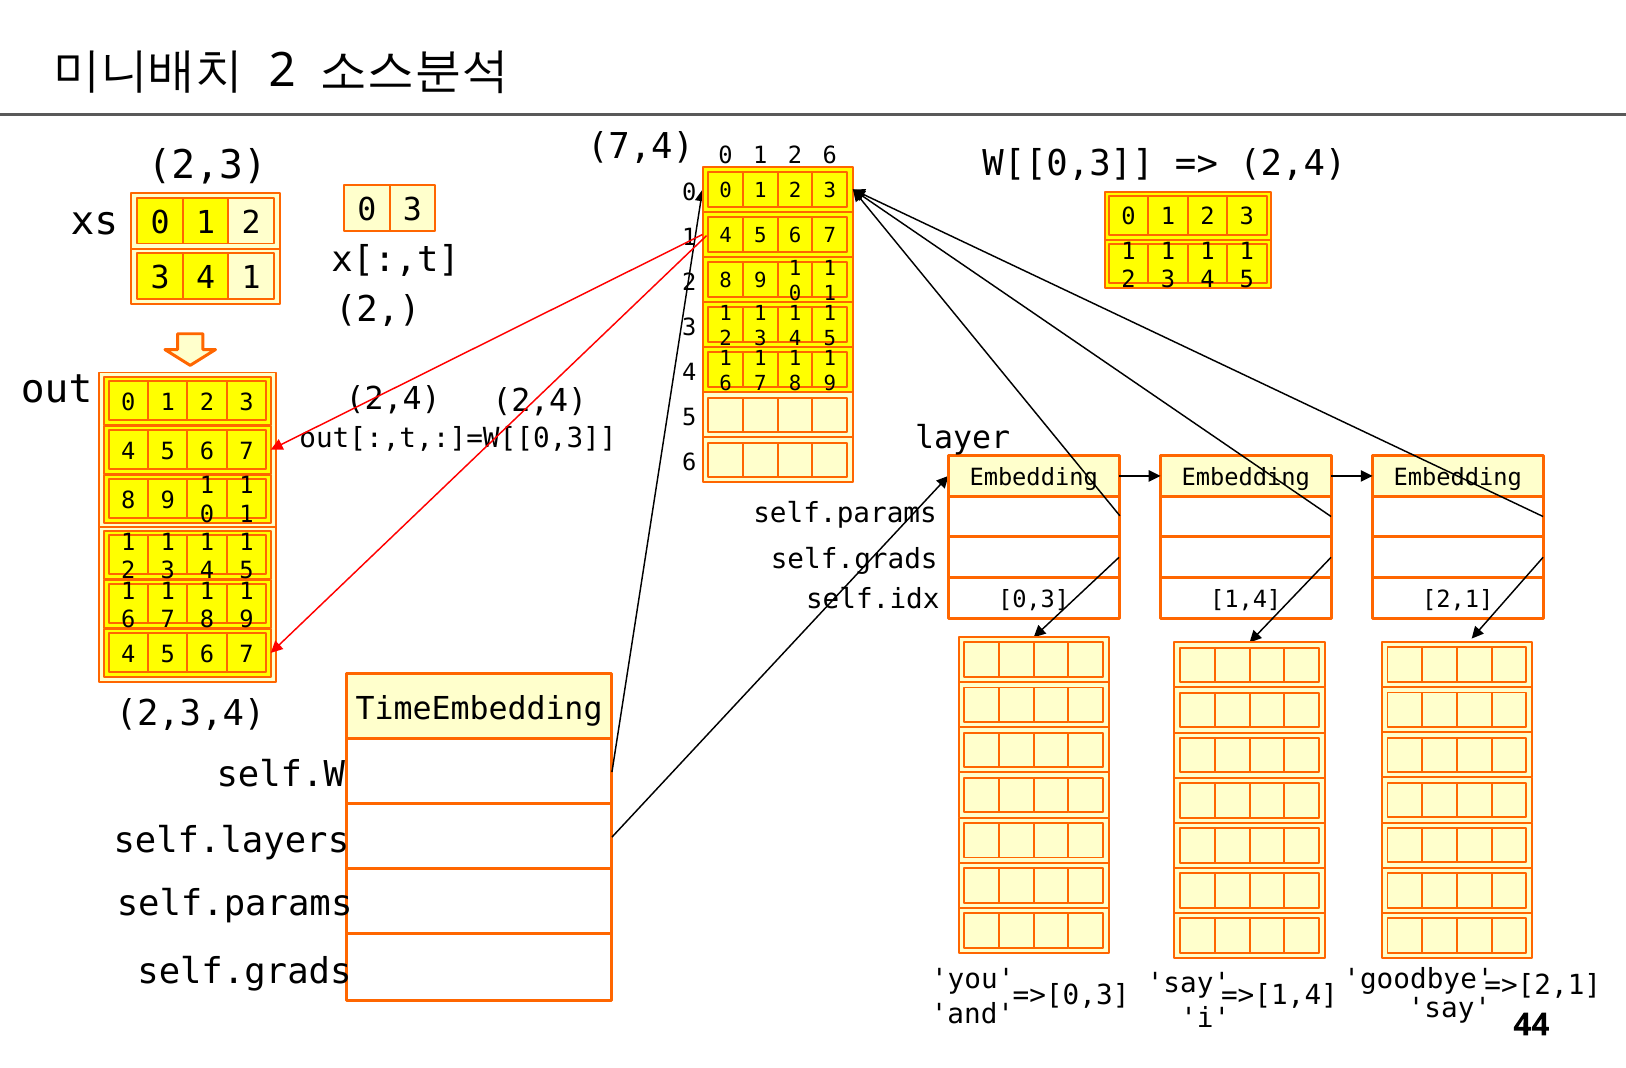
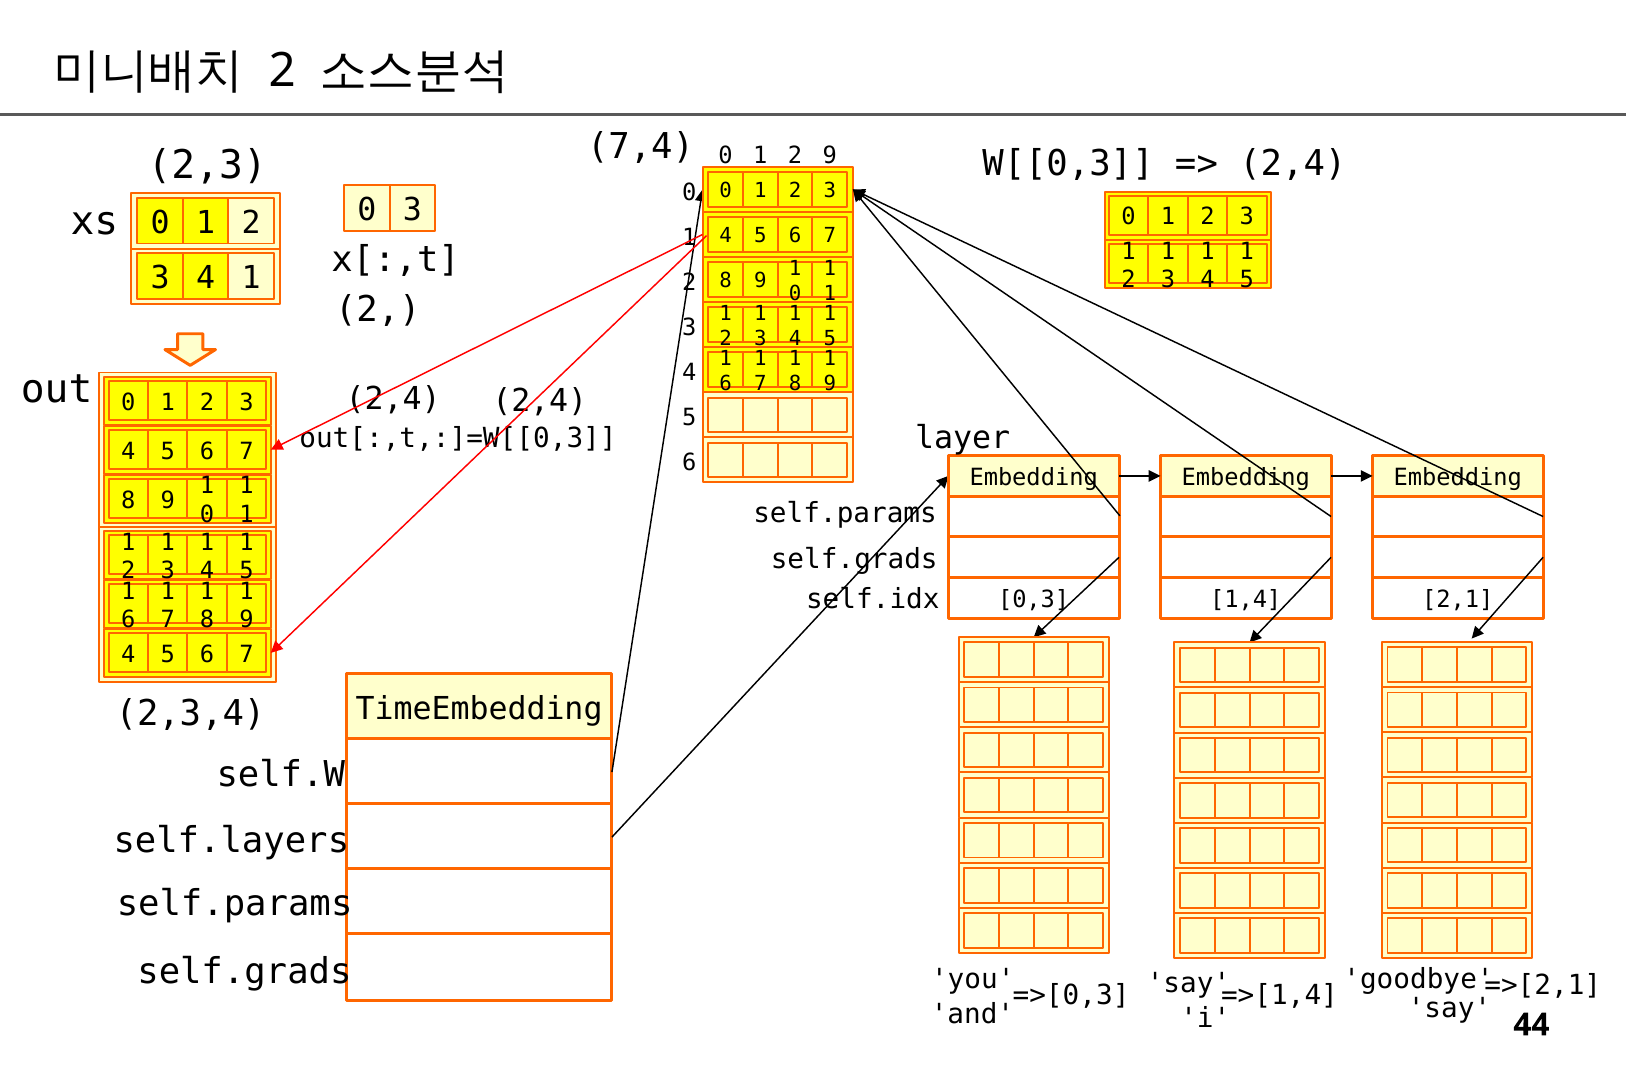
2 6: 6 -> 9 (830, 155)
